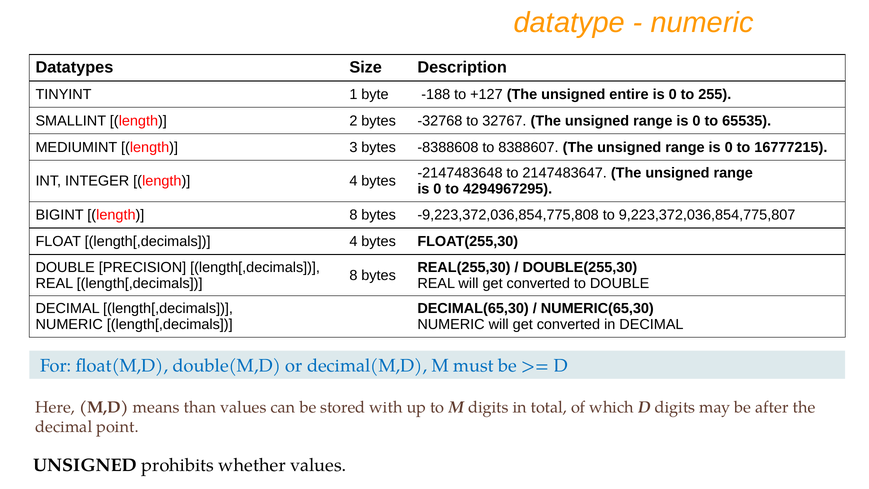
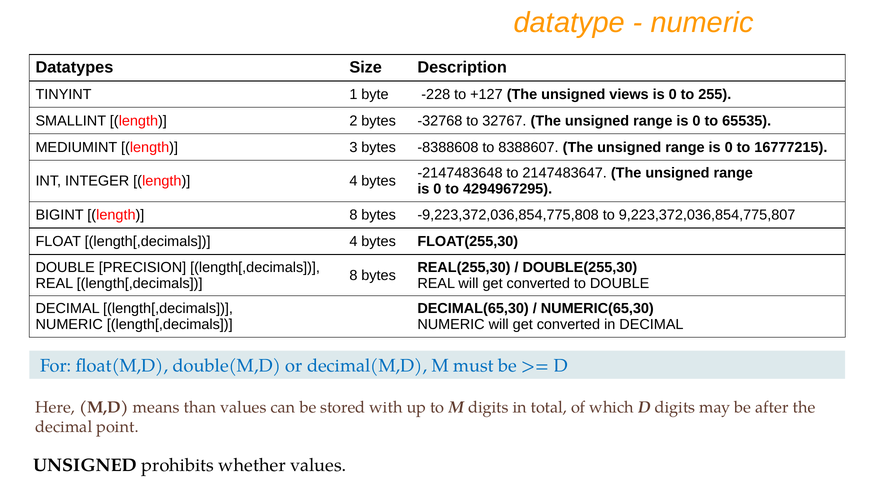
-188: -188 -> -228 (436, 94)
entire: entire -> views (629, 94)
